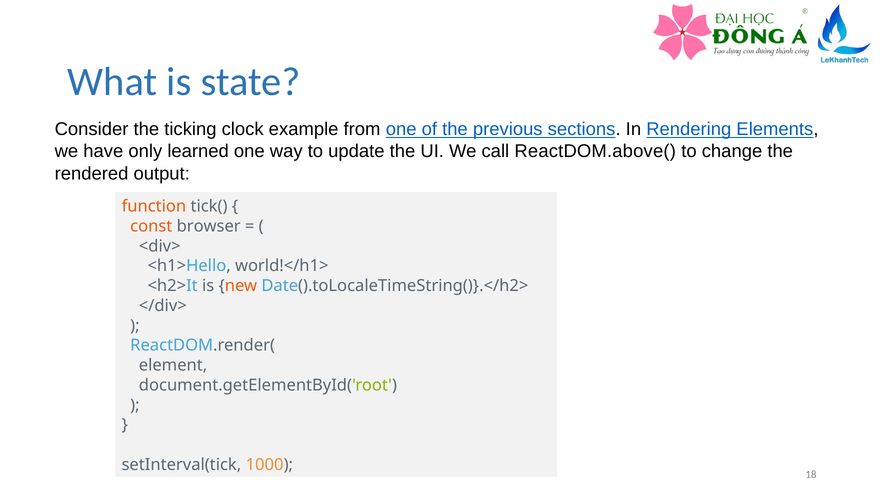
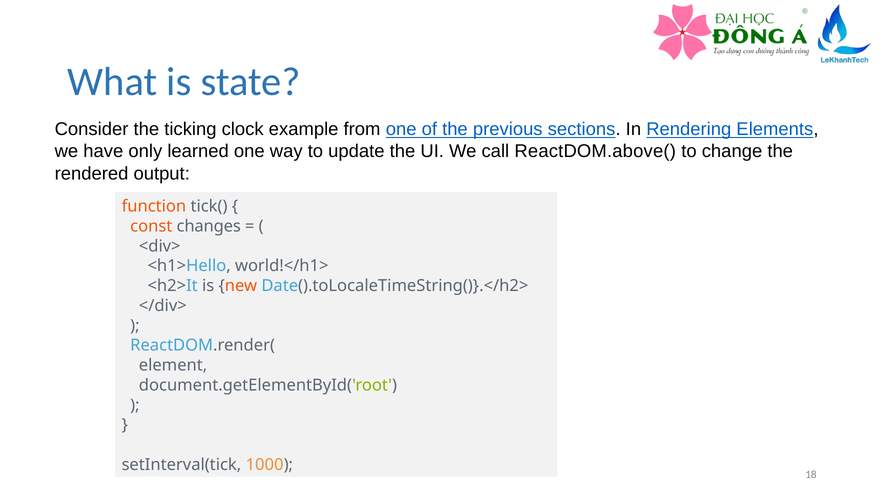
browser: browser -> changes (209, 226)
